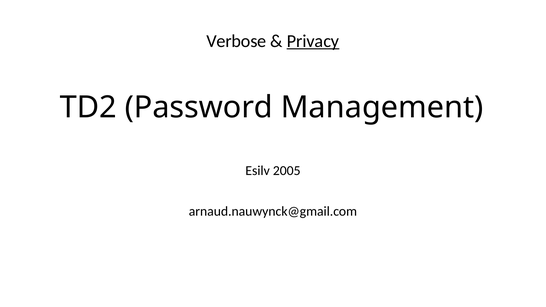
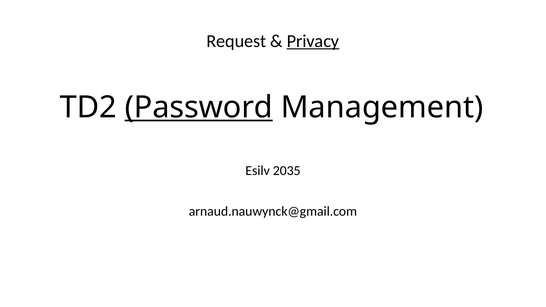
Verbose: Verbose -> Request (236, 41)
Password underline: none -> present (199, 107)
2005: 2005 -> 2035 (287, 171)
